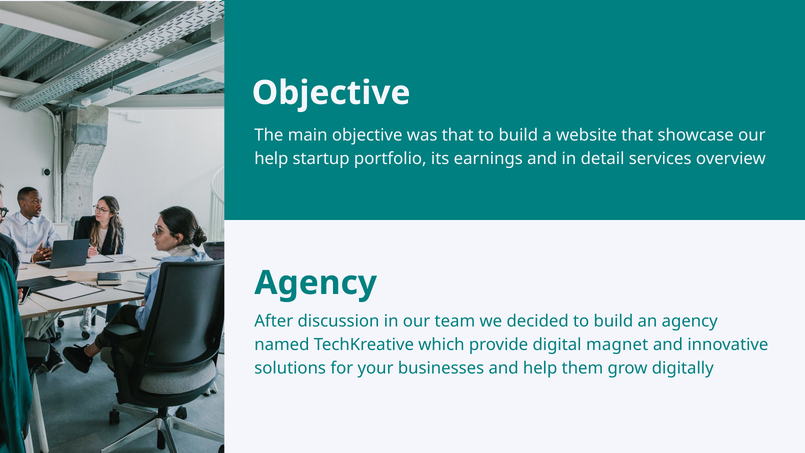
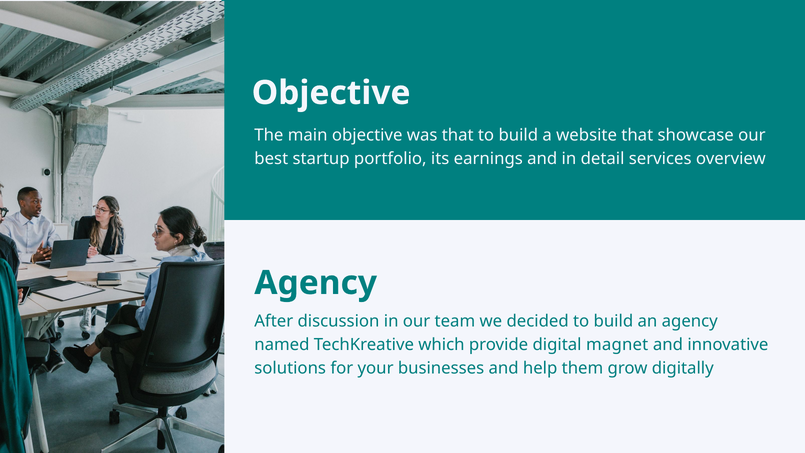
help: help -> best (271, 159)
